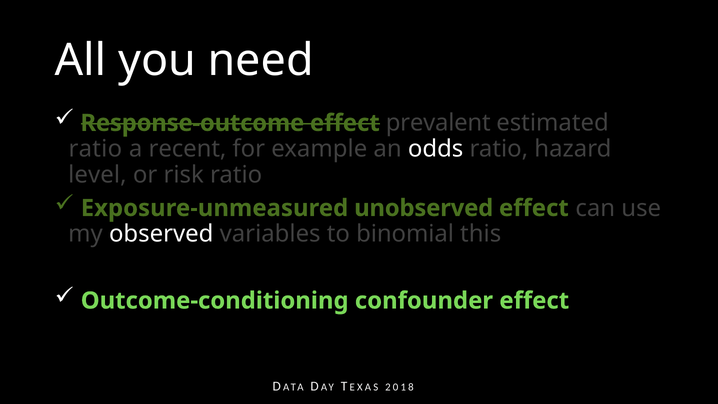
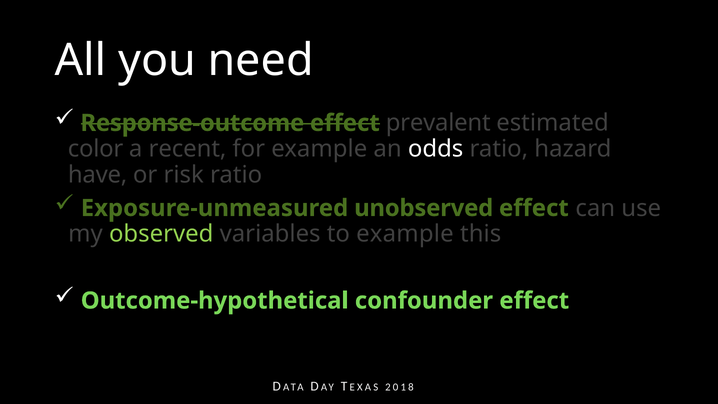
ratio: ratio -> color (96, 149)
level: level -> have (98, 175)
observed colour: white -> light green (161, 234)
to binomial: binomial -> example (405, 234)
Outcome-conditioning: Outcome-conditioning -> Outcome-hypothetical (215, 301)
